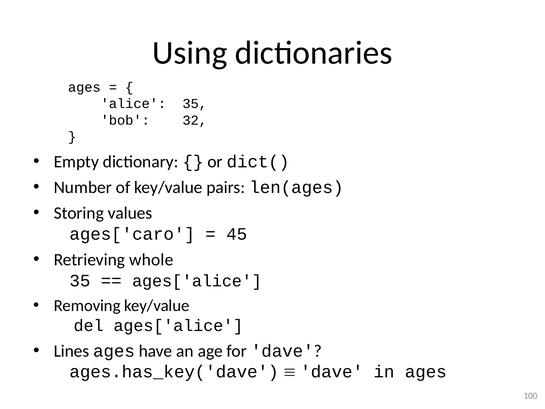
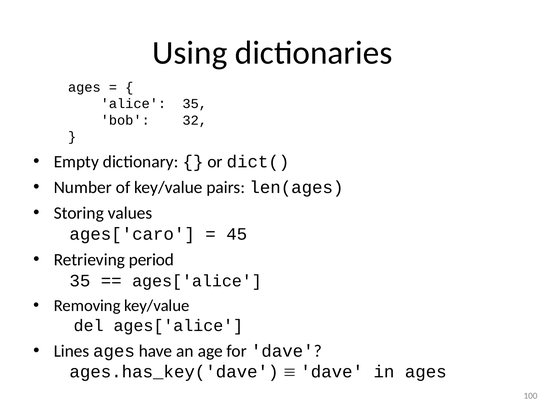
whole: whole -> period (151, 260)
